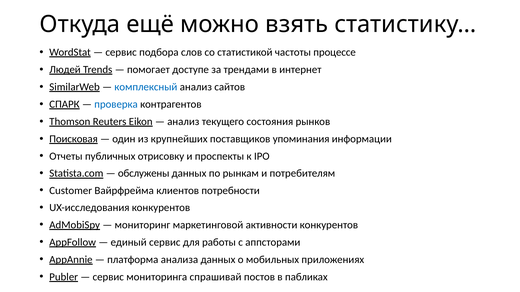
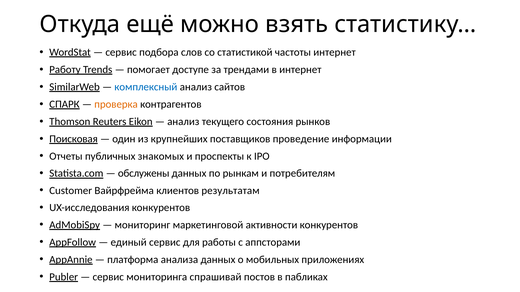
частоты процессе: процессе -> интернет (335, 52)
Людей: Людей -> Работу (65, 70)
проверка colour: blue -> orange (116, 104)
упоминания: упоминания -> проведение (301, 139)
отрисовку: отрисовку -> знакомых (161, 156)
потребности: потребности -> результатам (231, 191)
